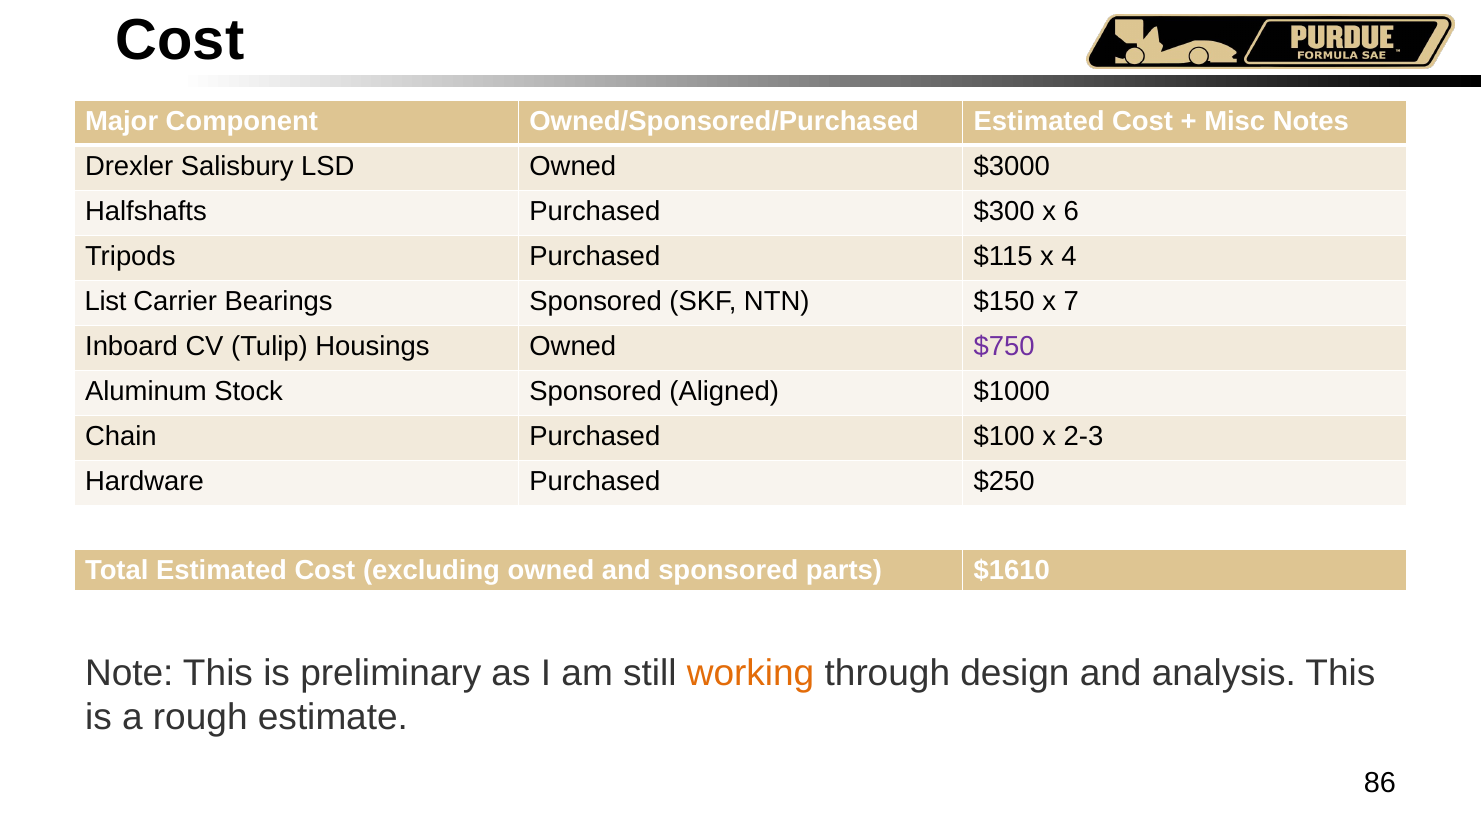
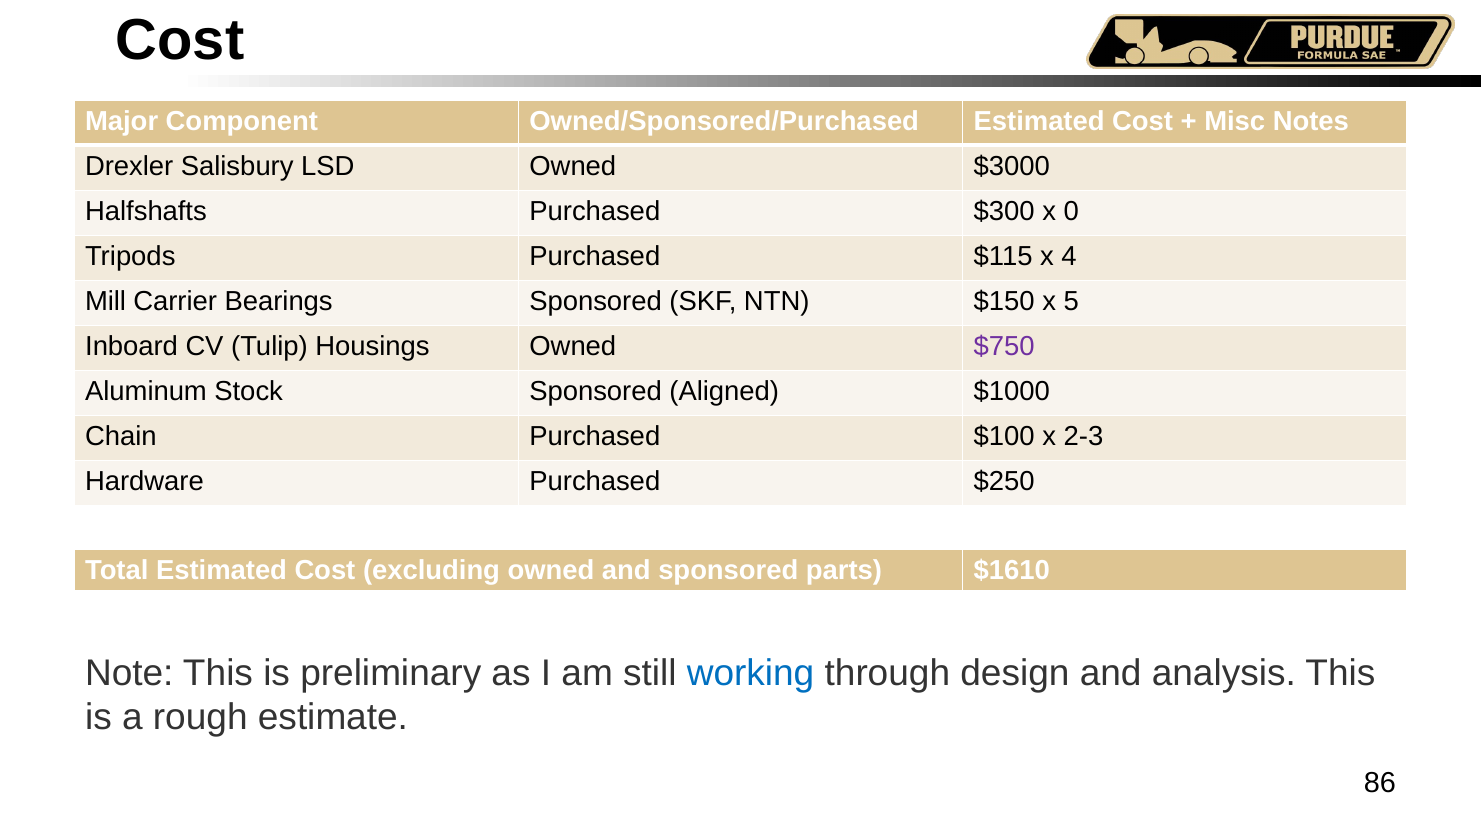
6: 6 -> 0 (1071, 211)
List: List -> Mill (105, 302)
7: 7 -> 5 (1071, 302)
working colour: orange -> blue (751, 673)
